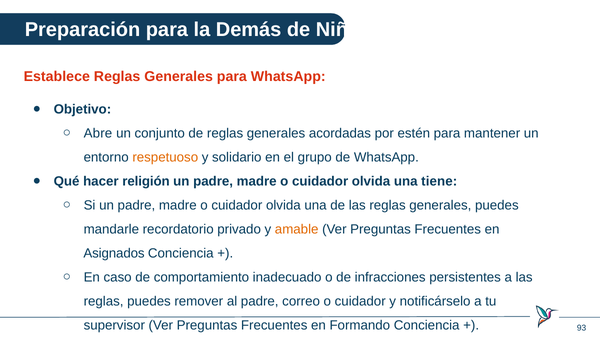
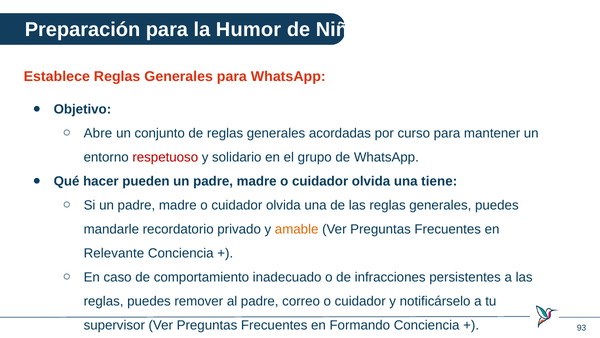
Demás: Demás -> Humor (248, 29)
estén: estén -> curso (414, 133)
respetuoso colour: orange -> red (165, 157)
religión: religión -> pueden (146, 181)
Asignados: Asignados -> Relevante (114, 253)
